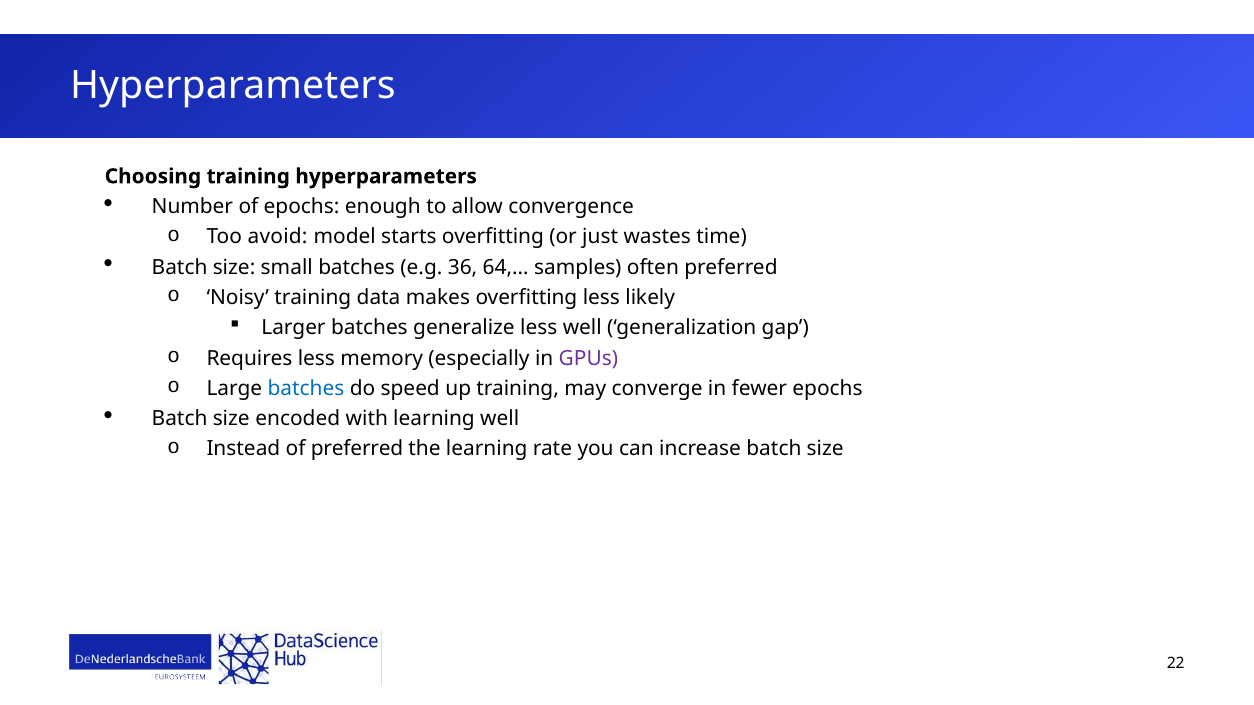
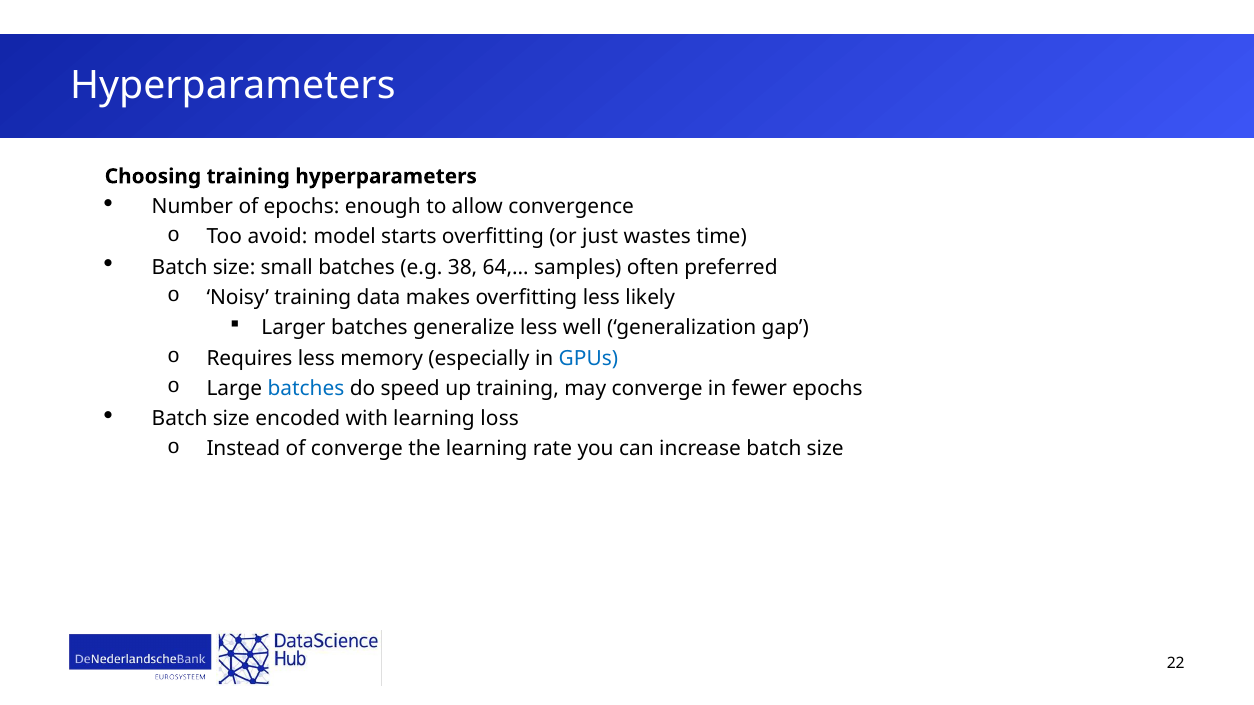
36: 36 -> 38 (463, 267)
GPUs colour: purple -> blue (588, 358)
learning well: well -> loss (500, 419)
of preferred: preferred -> converge (357, 449)
